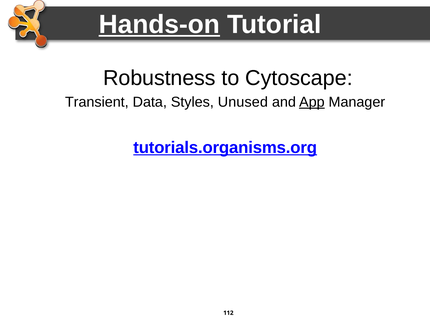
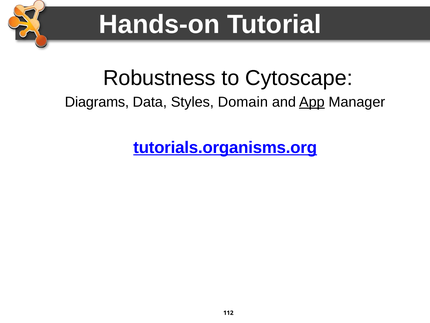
Hands-on underline: present -> none (159, 24)
Transient: Transient -> Diagrams (97, 102)
Unused: Unused -> Domain (243, 102)
